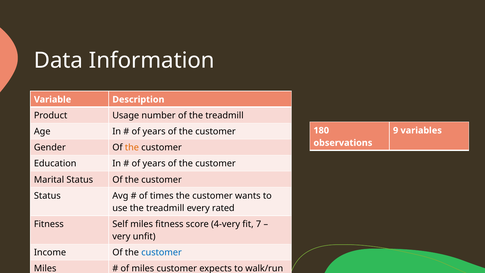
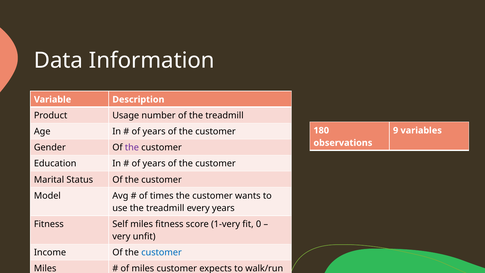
the colour: orange -> purple (132, 148)
Status: Status -> Model (47, 196)
every rated: rated -> years (223, 208)
4-very: 4-very -> 1-very (226, 224)
7: 7 -> 0 (259, 224)
